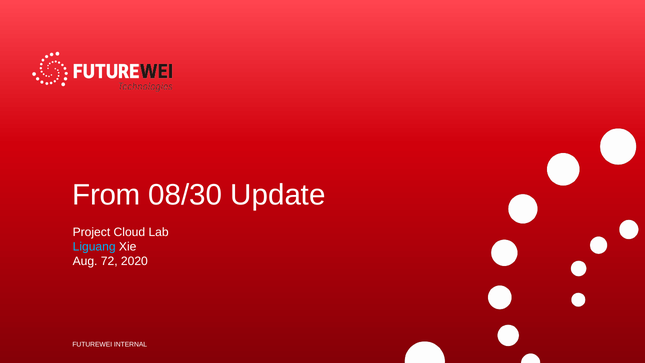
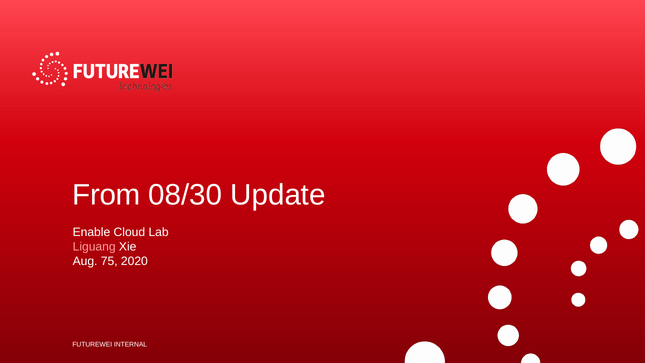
Project: Project -> Enable (91, 232)
Liguang colour: light blue -> pink (94, 247)
72: 72 -> 75 (109, 261)
